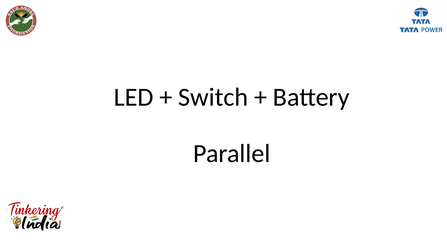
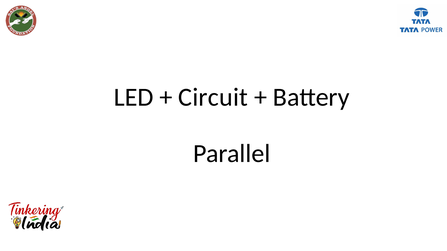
Switch: Switch -> Circuit (213, 98)
